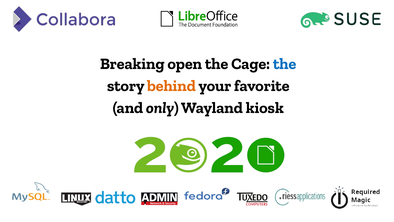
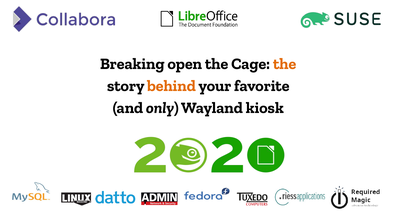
the colour: blue -> orange (285, 64)
